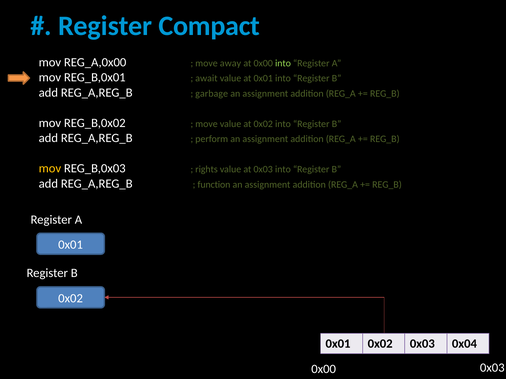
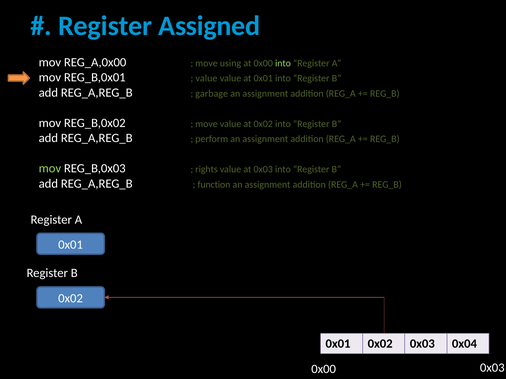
Compact: Compact -> Assigned (209, 26)
away: away -> using (231, 63)
await: await -> value (206, 78)
mov colour: yellow -> light green (50, 169)
